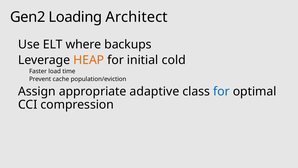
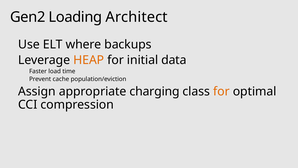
cold: cold -> data (174, 60)
adaptive: adaptive -> charging (155, 91)
for colour: blue -> orange (221, 91)
